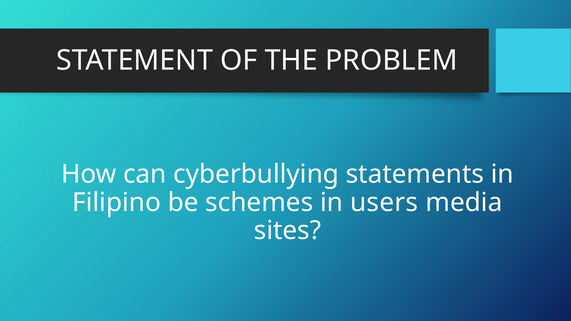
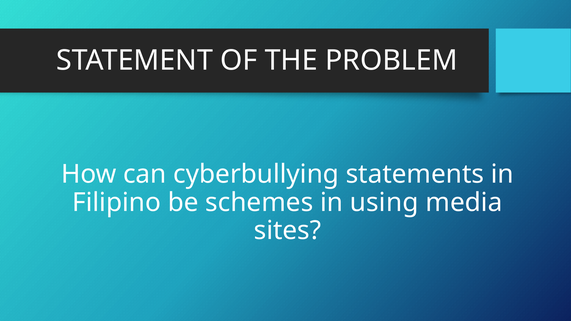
users: users -> using (384, 203)
